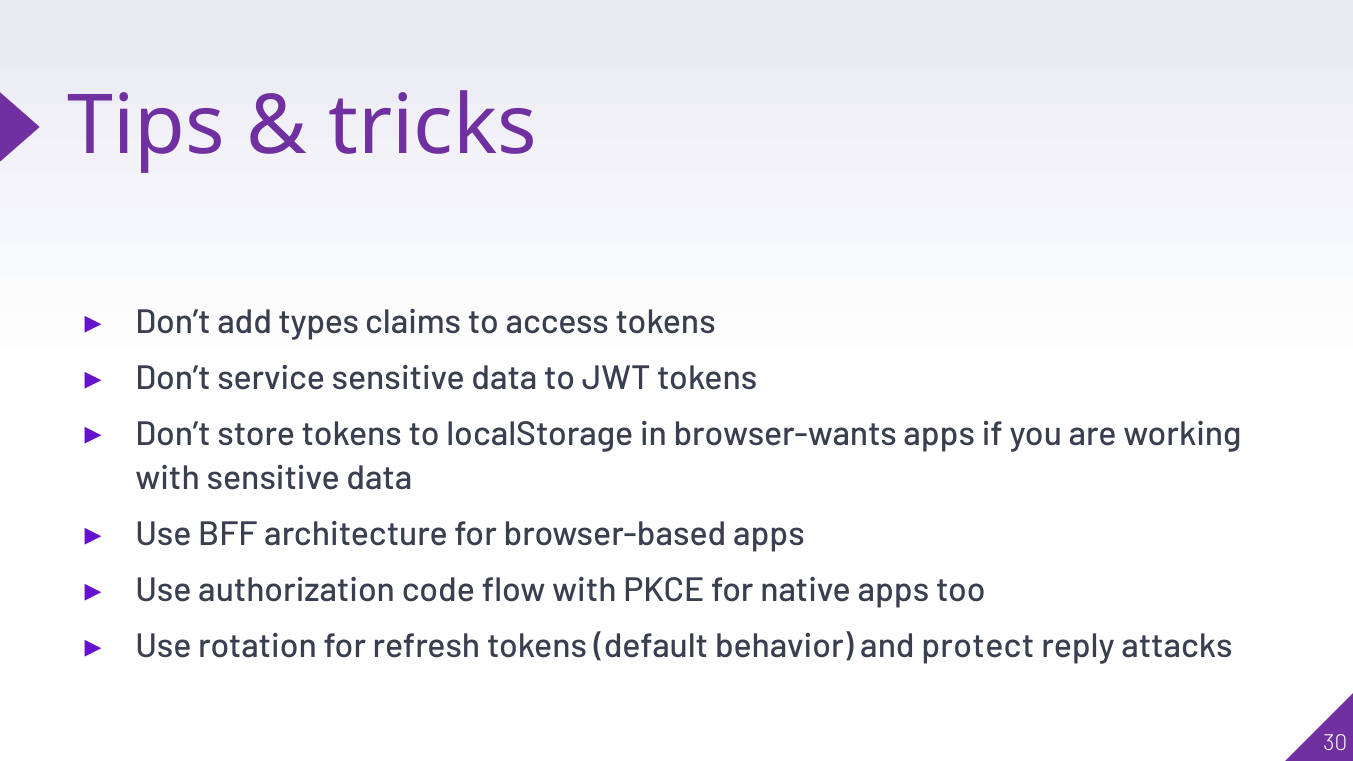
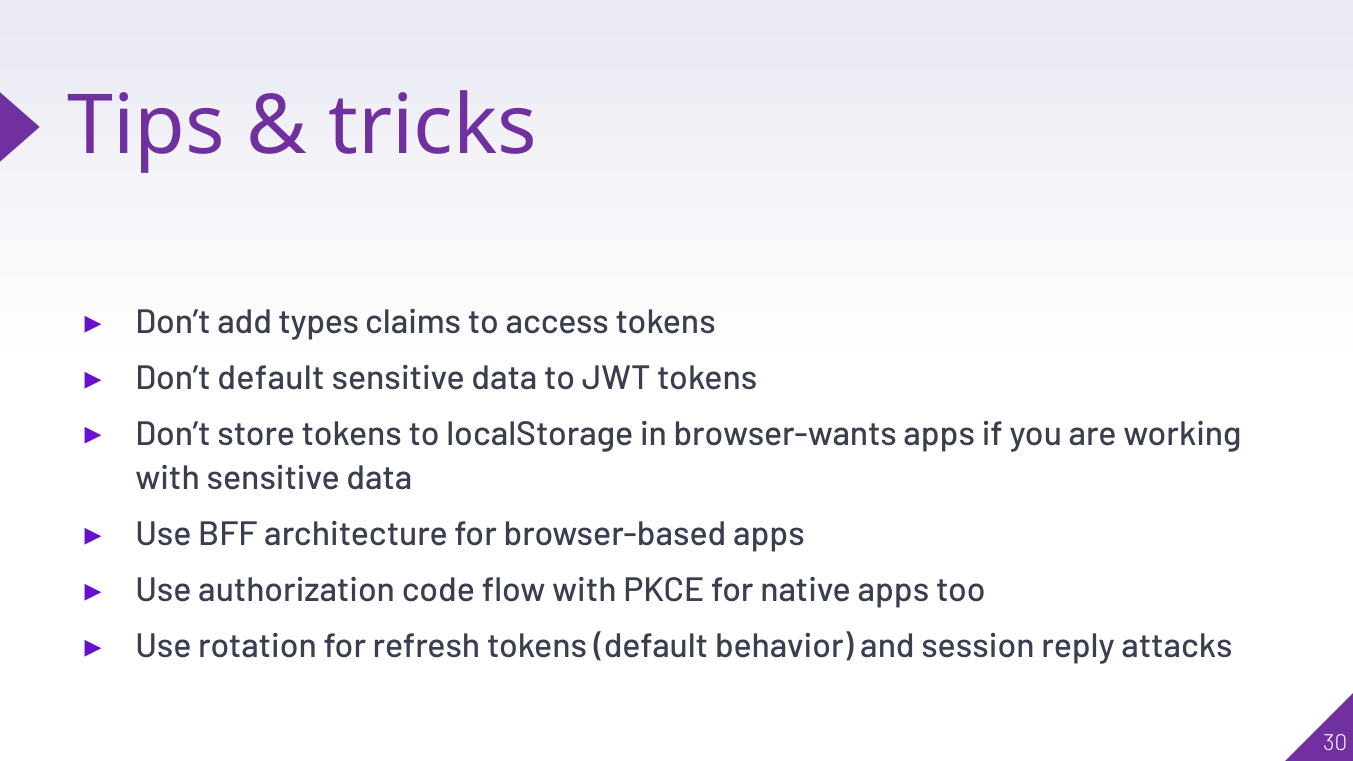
Don’t service: service -> default (271, 378)
protect: protect -> session (978, 646)
